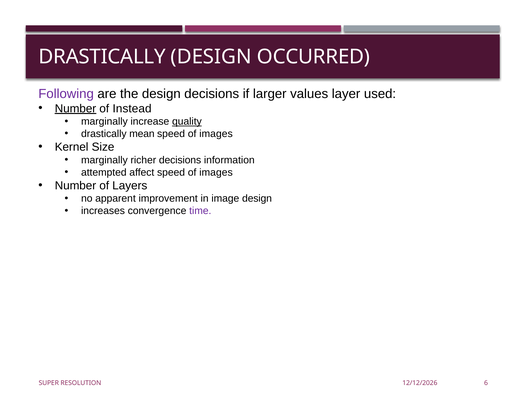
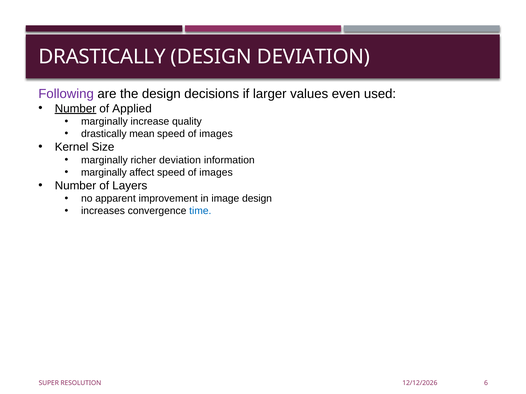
DESIGN OCCURRED: OCCURRED -> DEVIATION (313, 57)
layer: layer -> even (346, 94)
Instead: Instead -> Applied (132, 109)
quality underline: present -> none (187, 122)
richer decisions: decisions -> deviation (180, 160)
attempted: attempted -> marginally (104, 173)
time colour: purple -> blue (200, 211)
